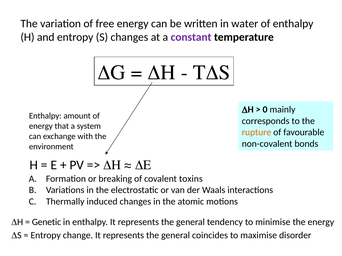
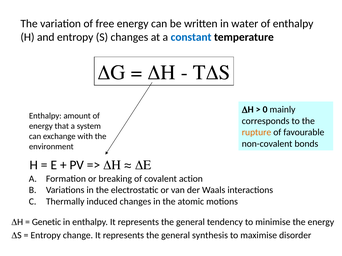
constant colour: purple -> blue (191, 37)
toxins: toxins -> action (191, 179)
coincides: coincides -> synthesis (210, 236)
